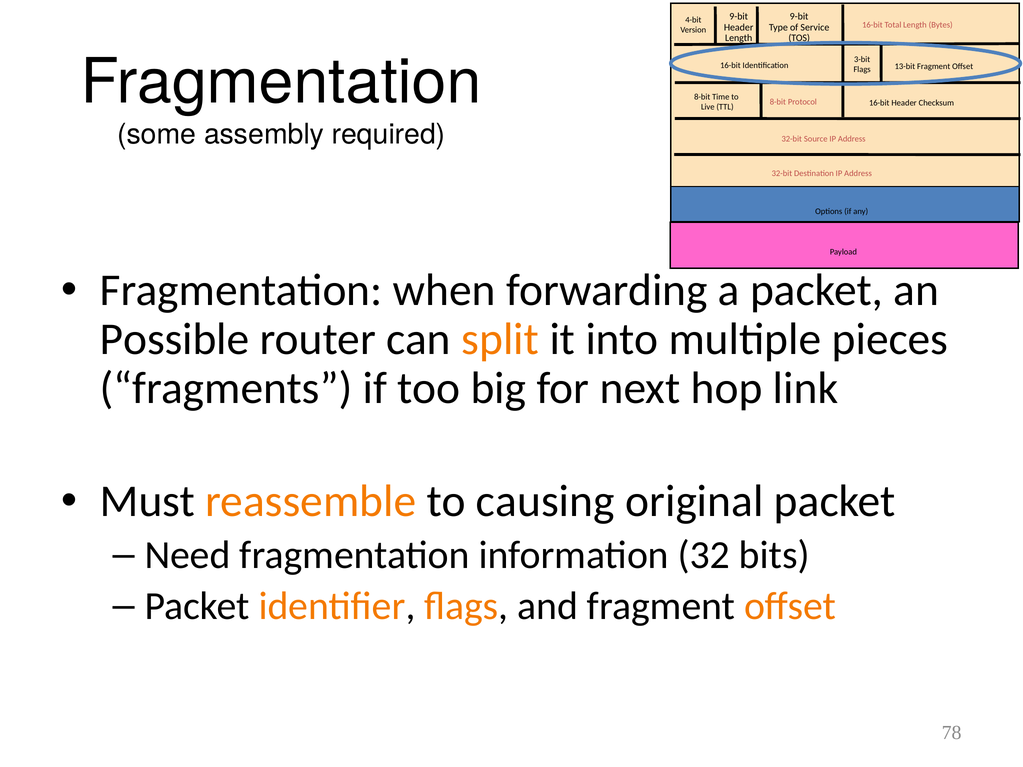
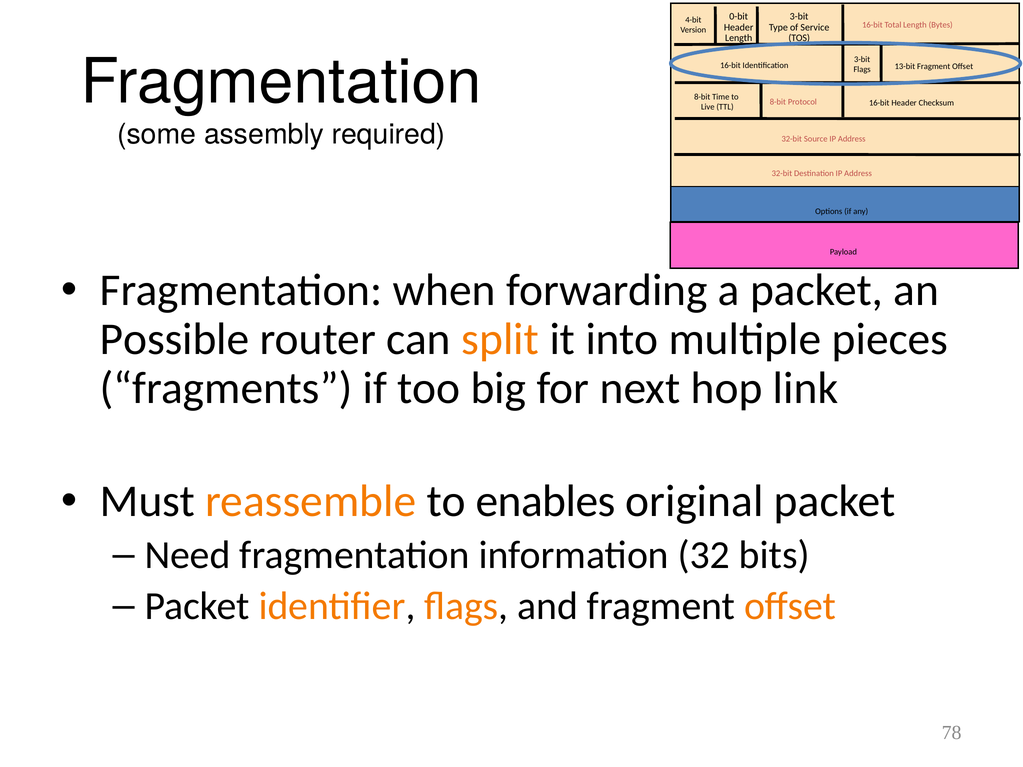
9-bit: 9-bit -> 0-bit (739, 17)
9-bit: 9-bit -> 3-bit (799, 17)
causing: causing -> enables (546, 501)
